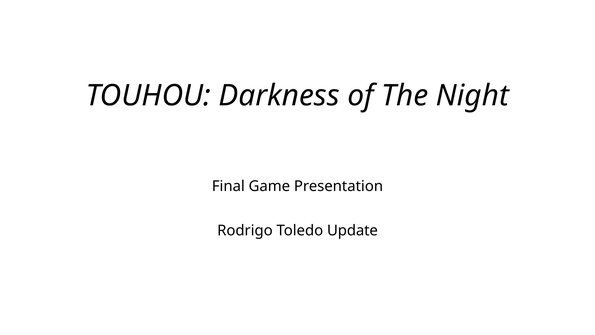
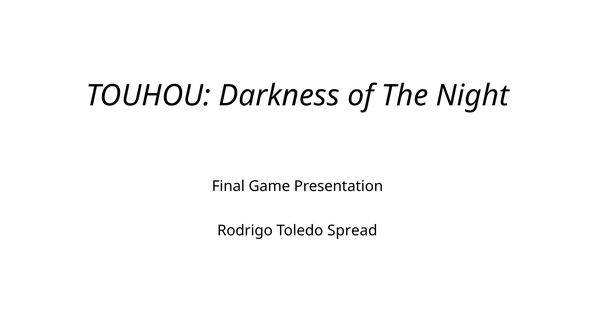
Update: Update -> Spread (352, 230)
